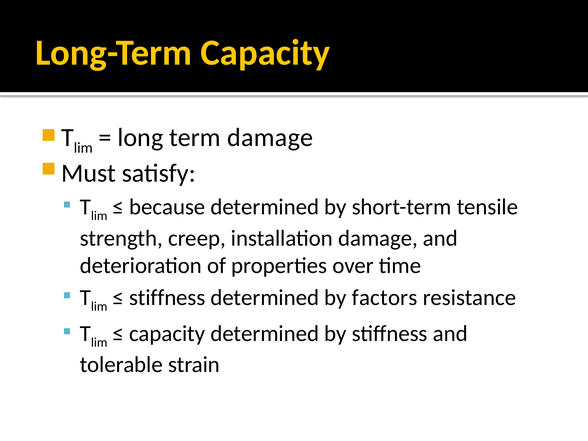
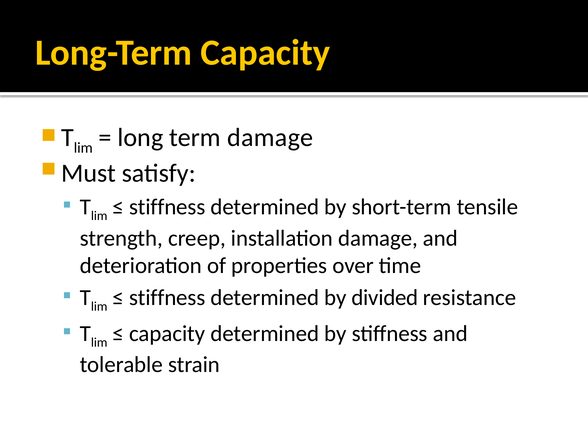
because: because -> stiffness (167, 207)
factors: factors -> divided (385, 298)
